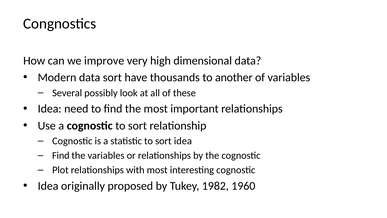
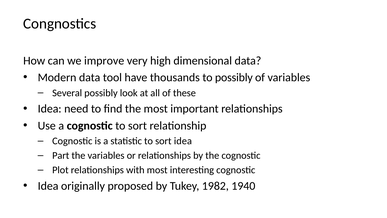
data sort: sort -> tool (112, 77)
to another: another -> possibly (234, 77)
Find: Find -> Part (61, 155)
1960: 1960 -> 1940 (243, 186)
